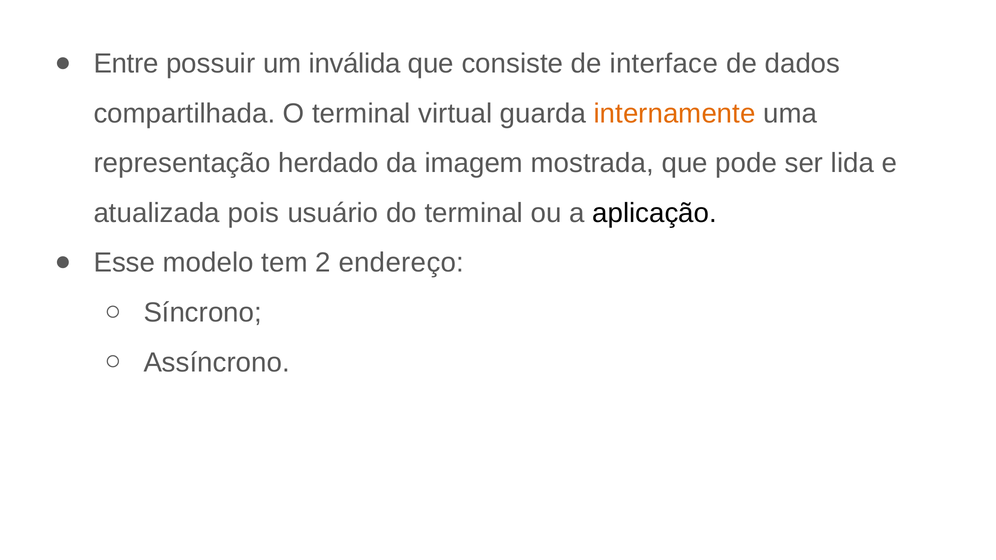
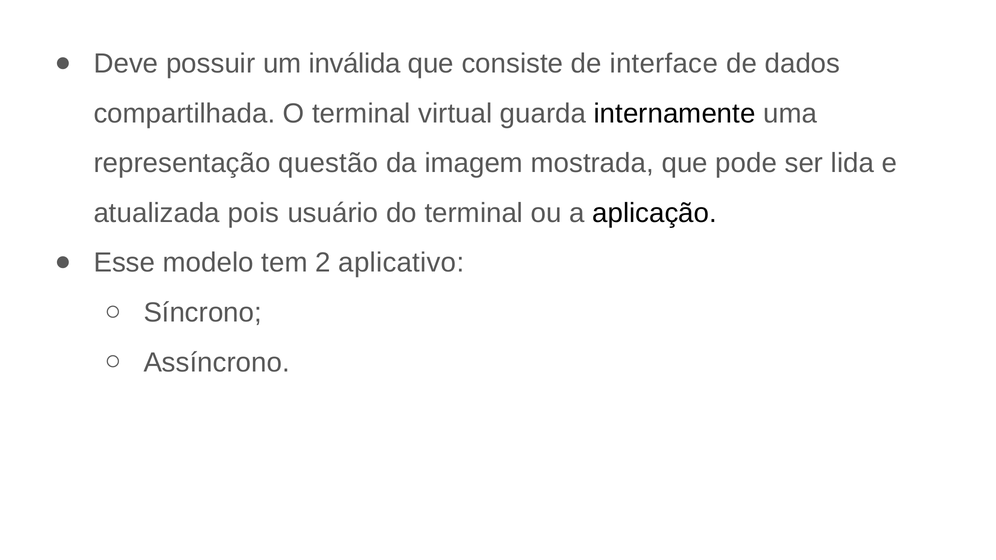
Entre: Entre -> Deve (126, 64)
internamente colour: orange -> black (675, 114)
herdado: herdado -> questão (328, 163)
endereço: endereço -> aplicativo (401, 263)
